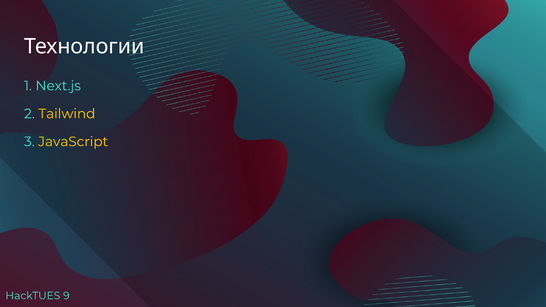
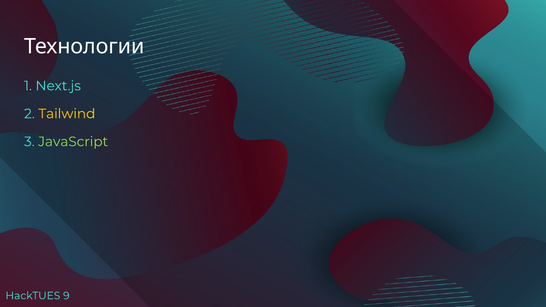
JavaScript colour: yellow -> light green (73, 142)
